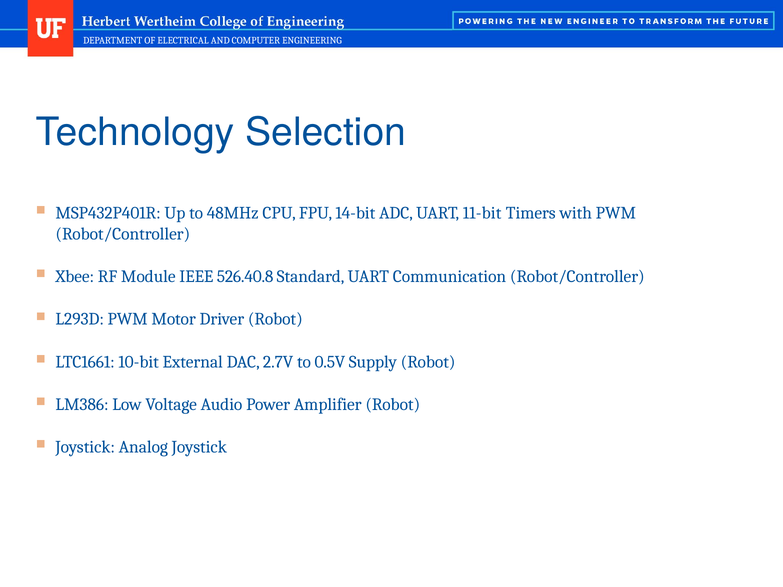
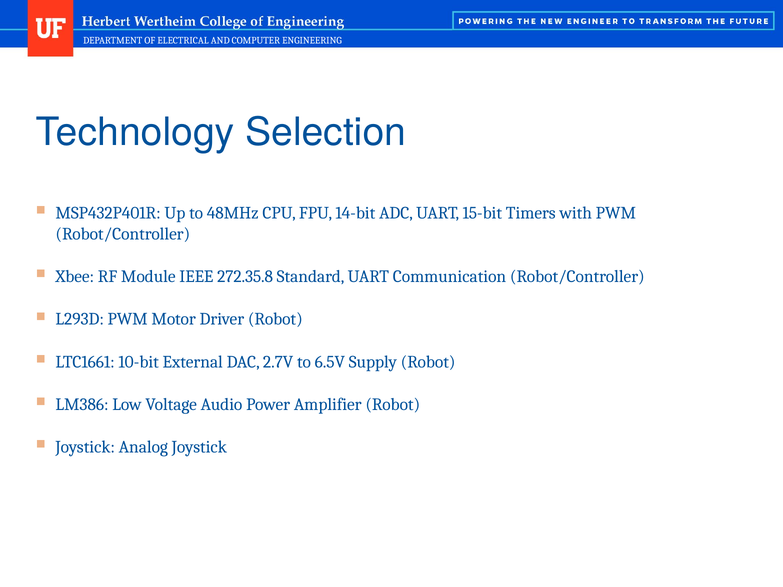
11-bit: 11-bit -> 15-bit (482, 213)
526.40.8: 526.40.8 -> 272.35.8 (245, 277)
0.5V: 0.5V -> 6.5V (330, 362)
